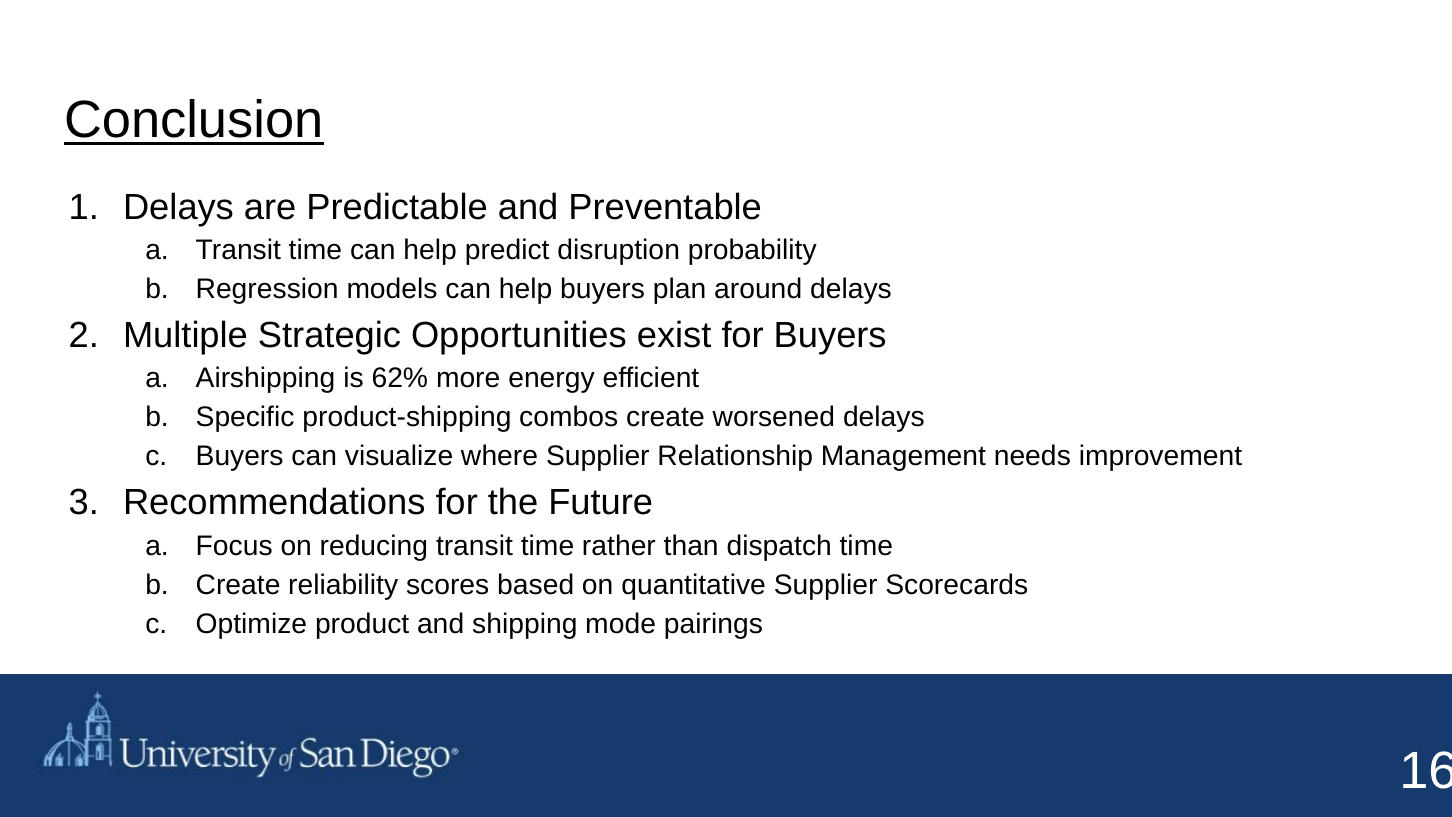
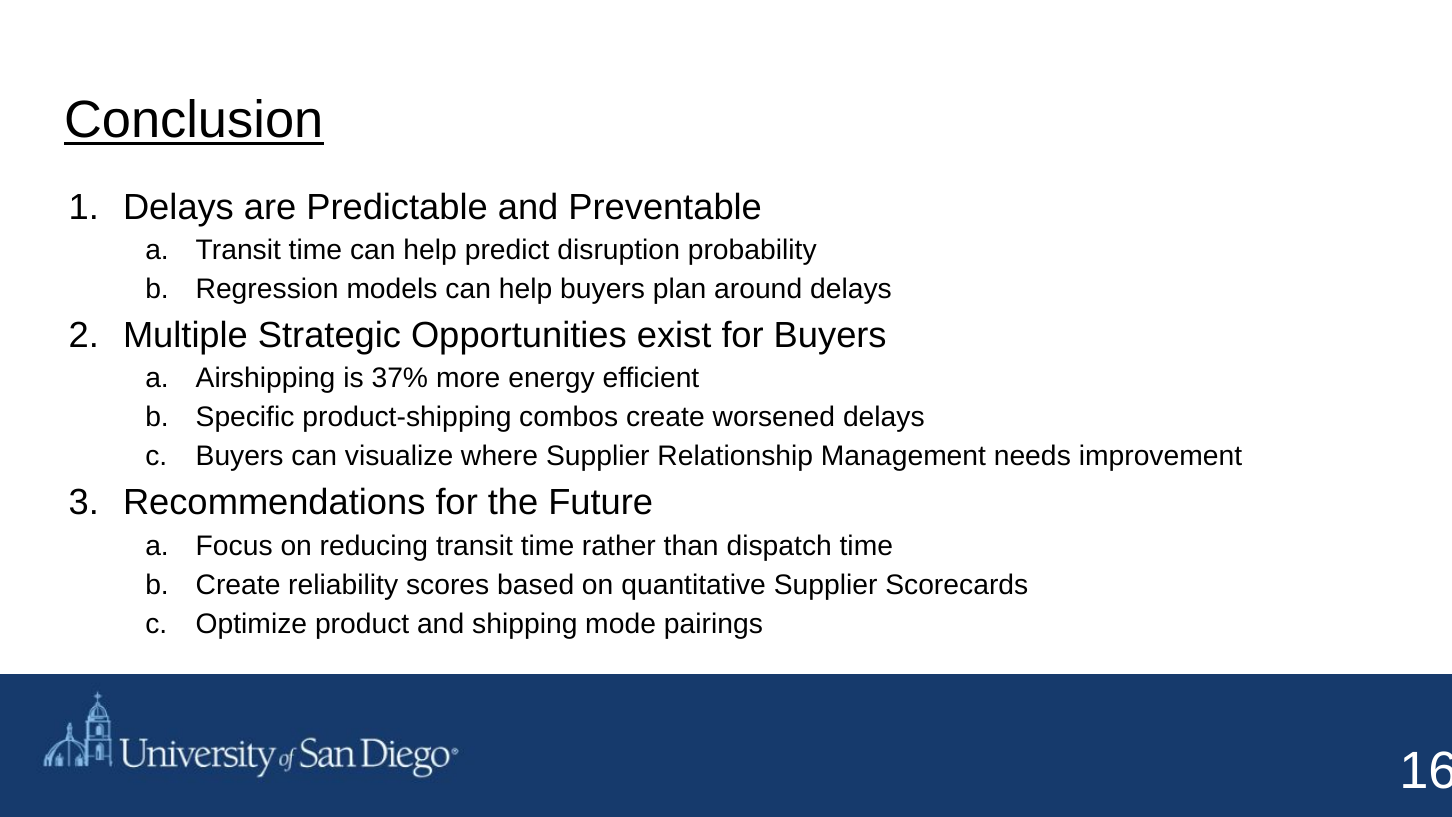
62%: 62% -> 37% (400, 378)
